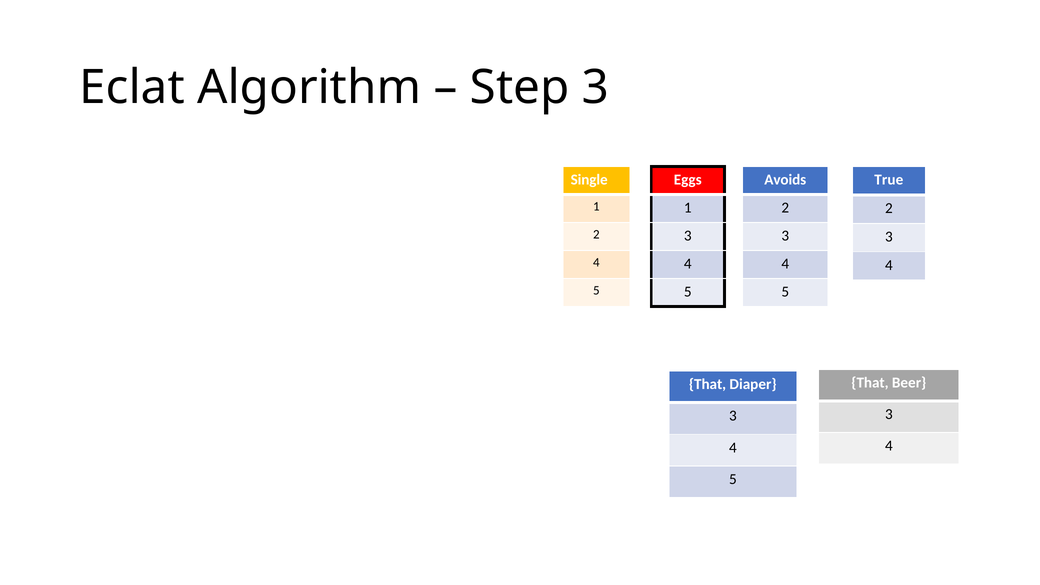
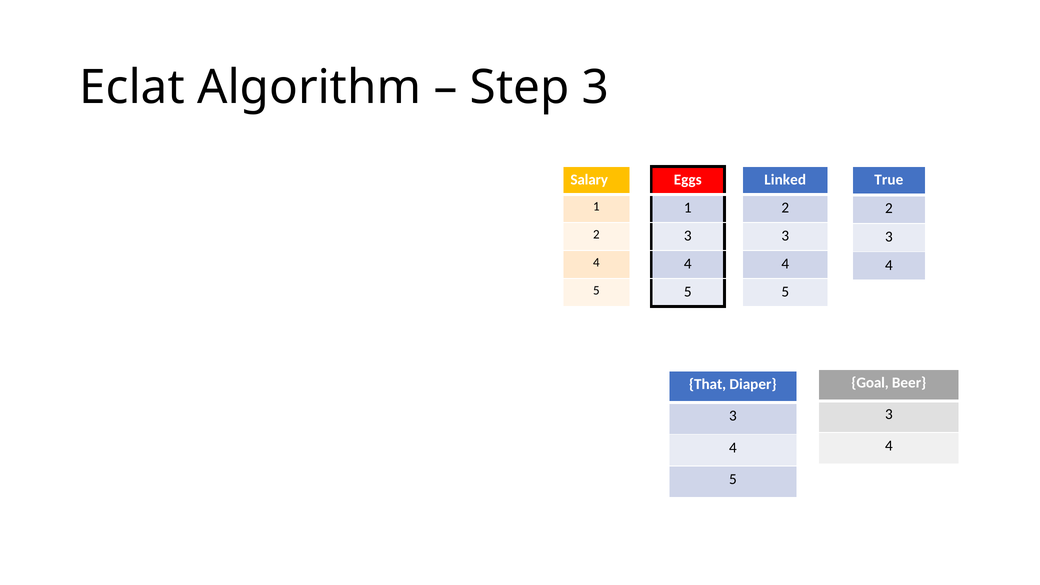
Single: Single -> Salary (589, 180)
Avoids: Avoids -> Linked (785, 180)
That: That -> Goal (870, 383)
